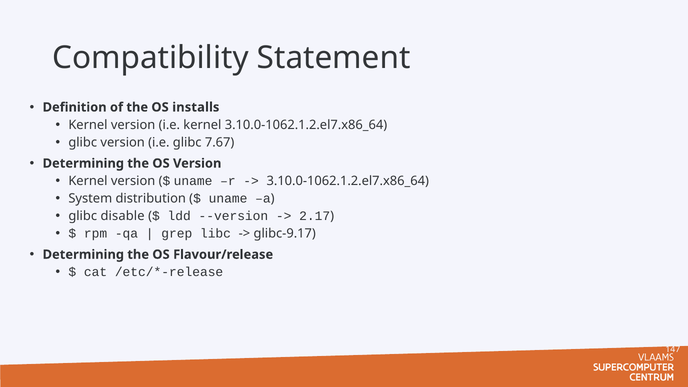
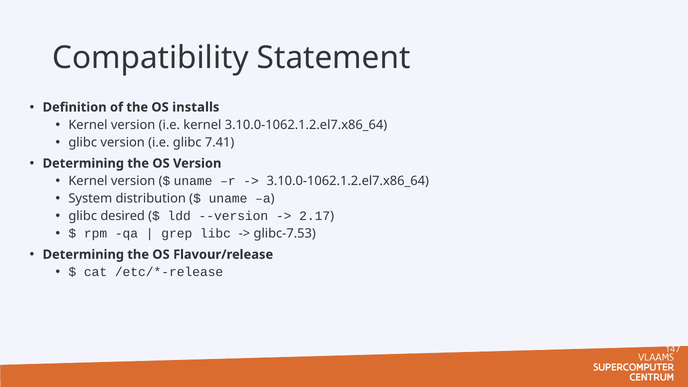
7.67: 7.67 -> 7.41 (220, 142)
disable: disable -> desired (123, 216)
glibc-9.17: glibc-9.17 -> glibc-7.53 (285, 233)
